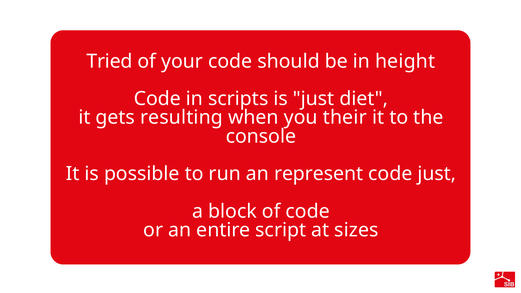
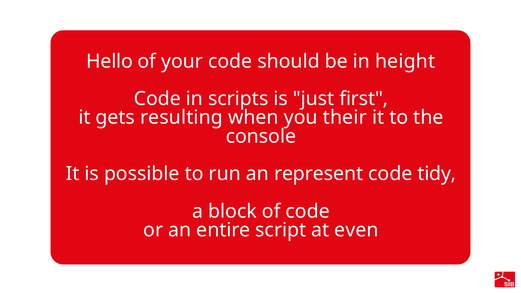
Tried: Tried -> Hello (110, 61)
diet: diet -> first (364, 99)
code just: just -> tidy (437, 174)
sizes: sizes -> even (356, 230)
